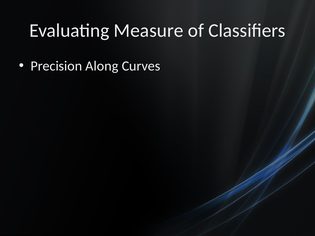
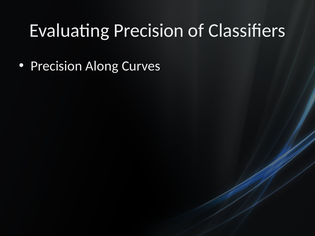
Evaluating Measure: Measure -> Precision (149, 30)
